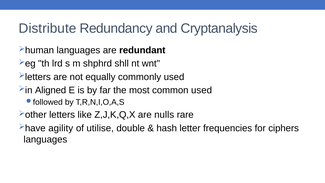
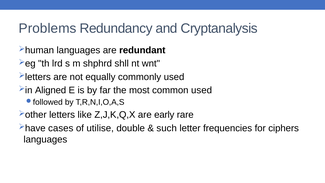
Distribute: Distribute -> Problems (48, 28)
nulls: nulls -> early (164, 115)
agility: agility -> cases (61, 128)
hash: hash -> such (167, 128)
